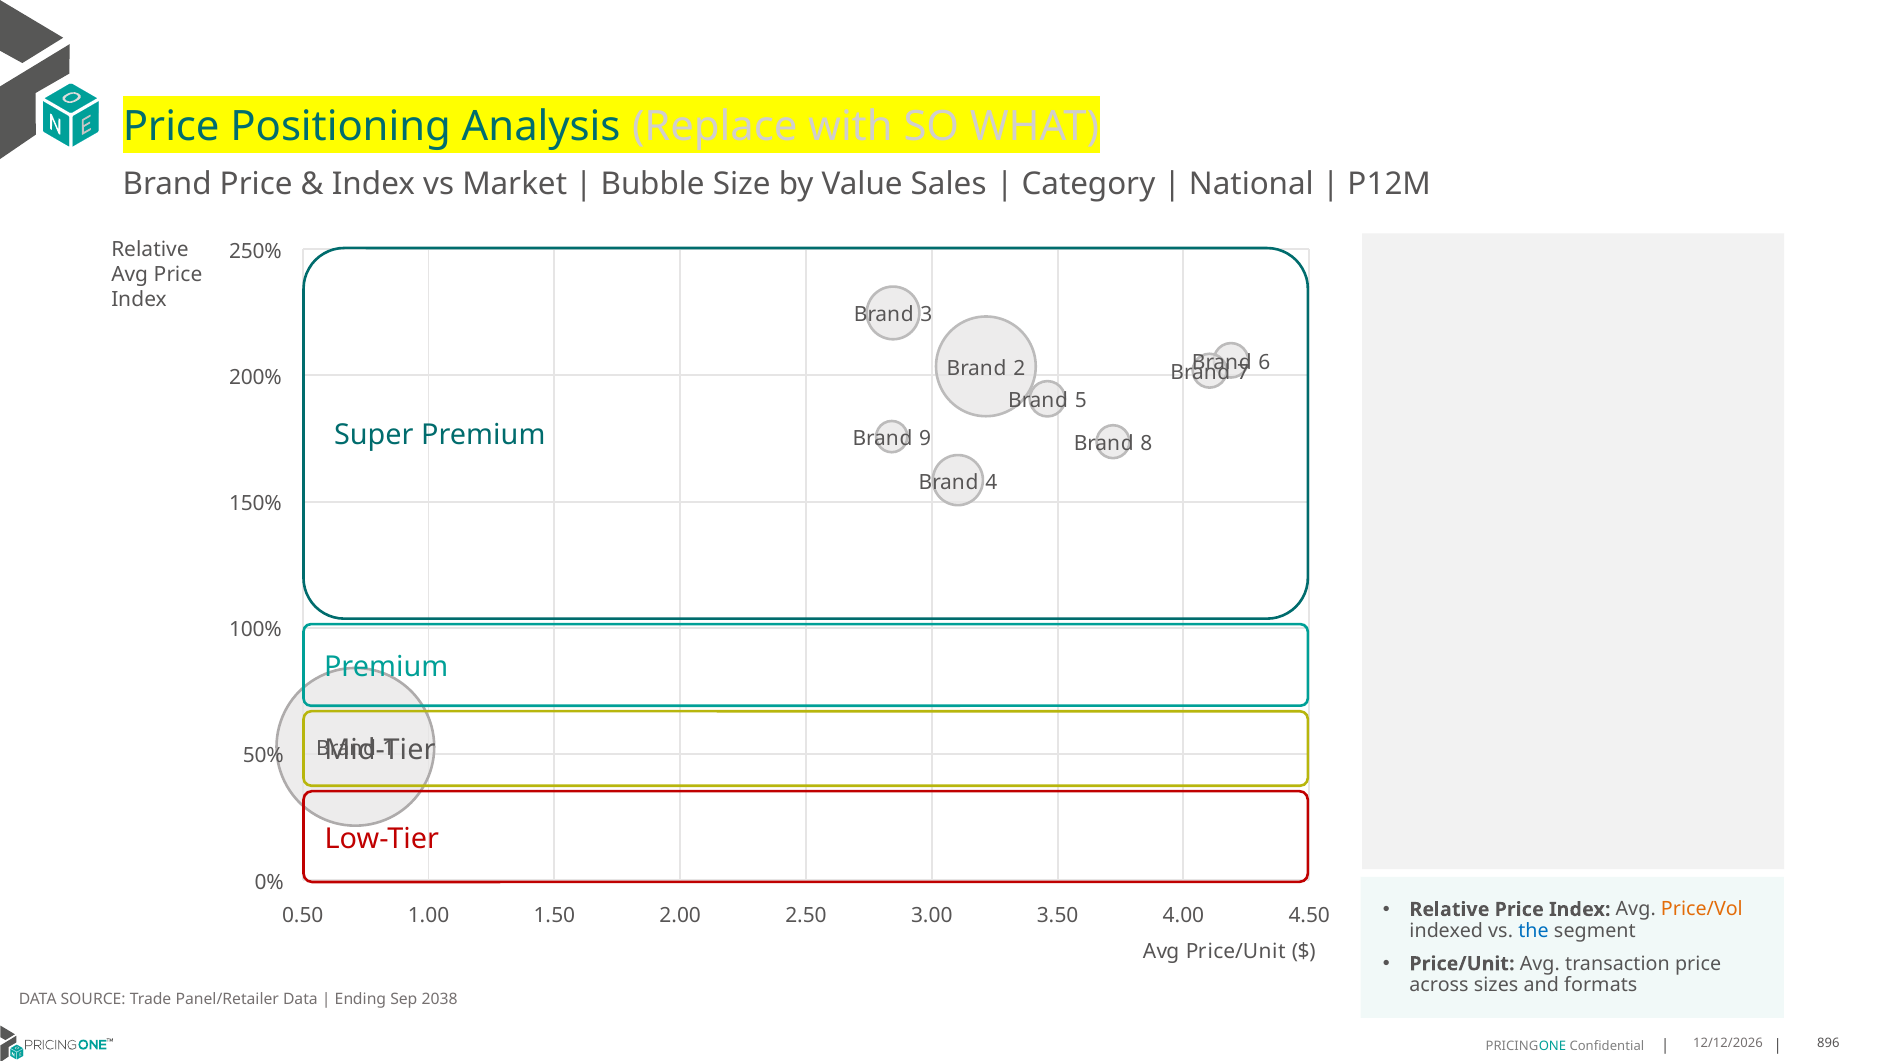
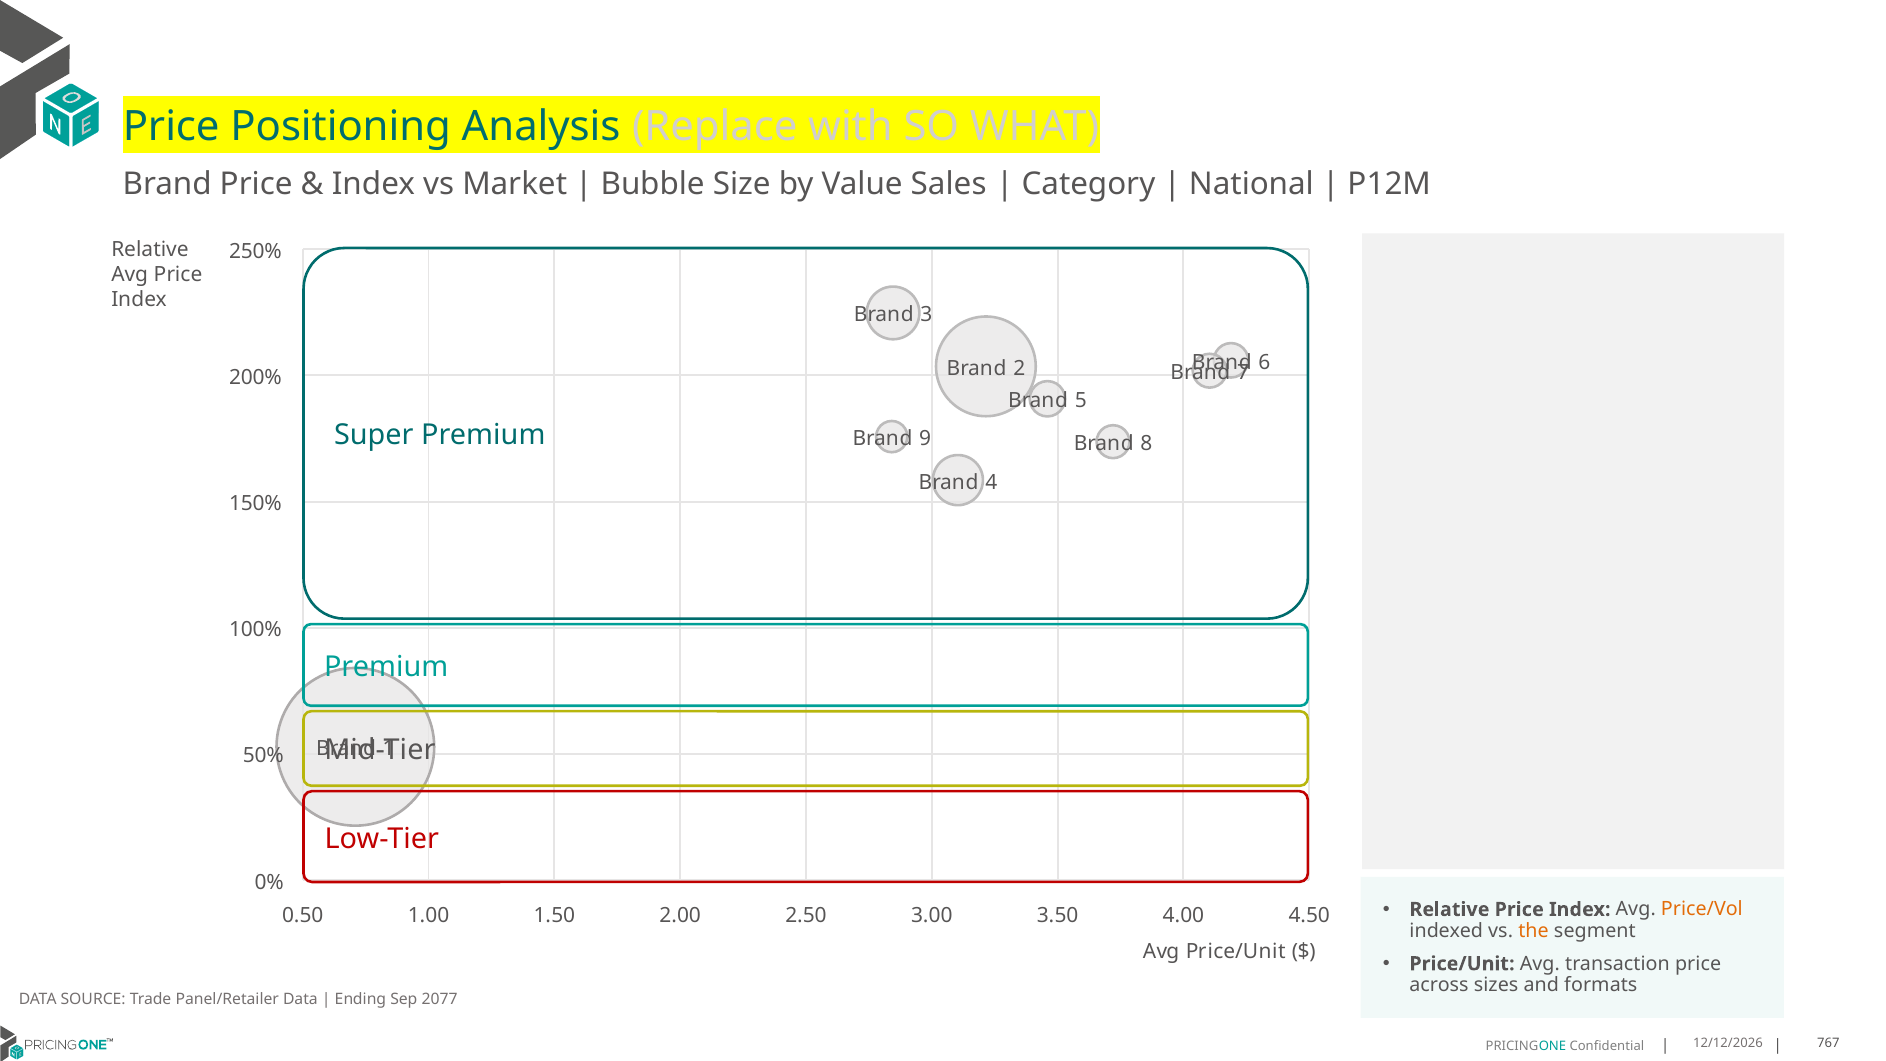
the colour: blue -> orange (1534, 931)
2038: 2038 -> 2077 (440, 999)
896: 896 -> 767 (1828, 1043)
